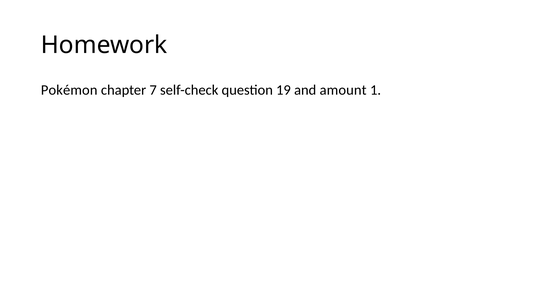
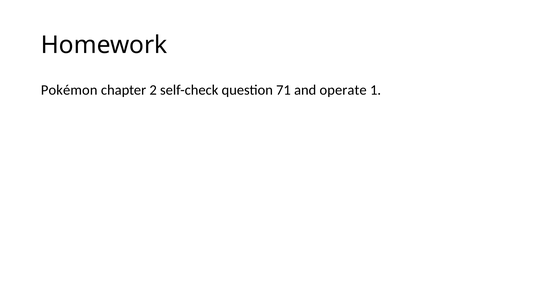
7: 7 -> 2 (153, 90)
19: 19 -> 71 (283, 90)
amount: amount -> operate (343, 90)
